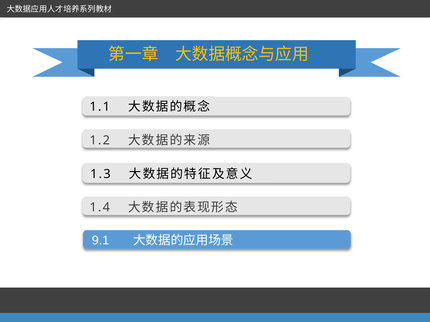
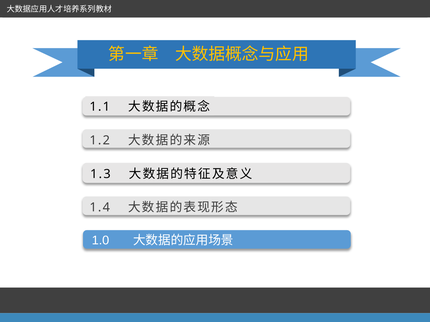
9.1: 9.1 -> 1.0 (101, 241)
